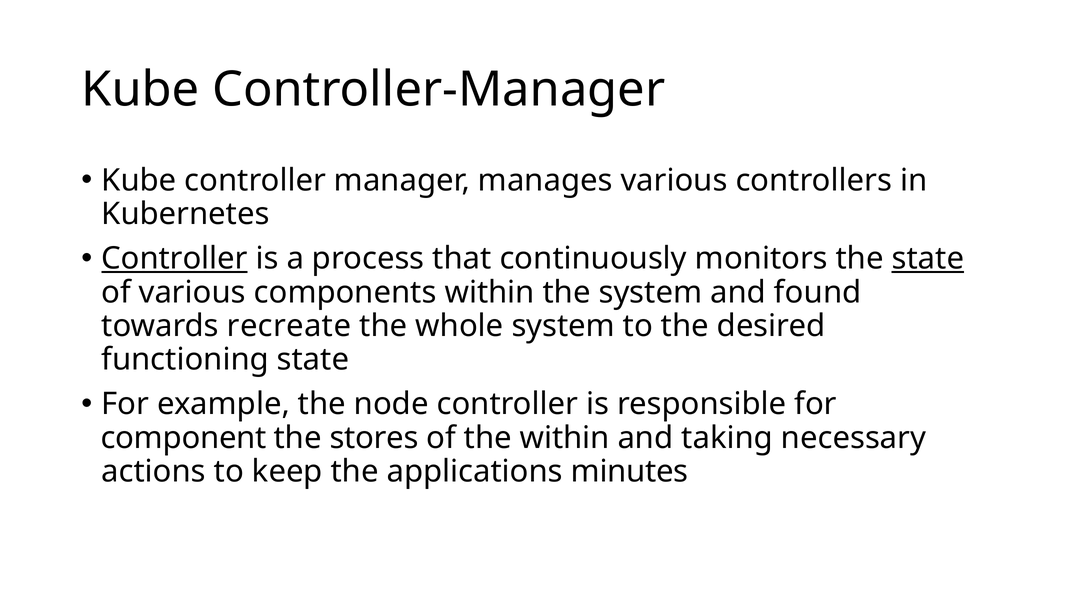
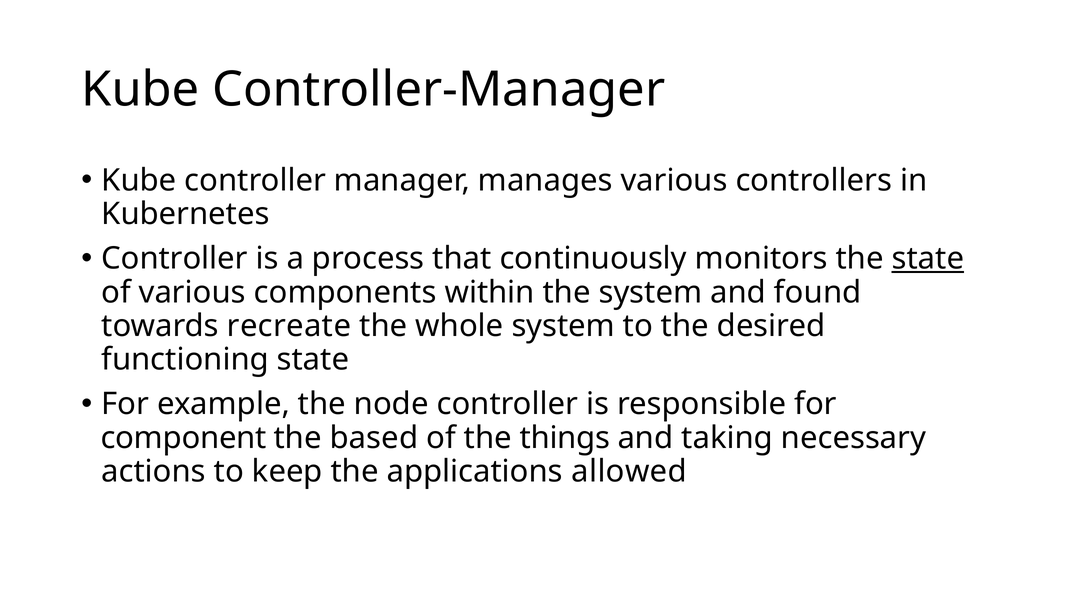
Controller underline: present -> none (175, 259)
stores: stores -> based (374, 438)
the within: within -> things (565, 438)
minutes: minutes -> allowed (629, 472)
